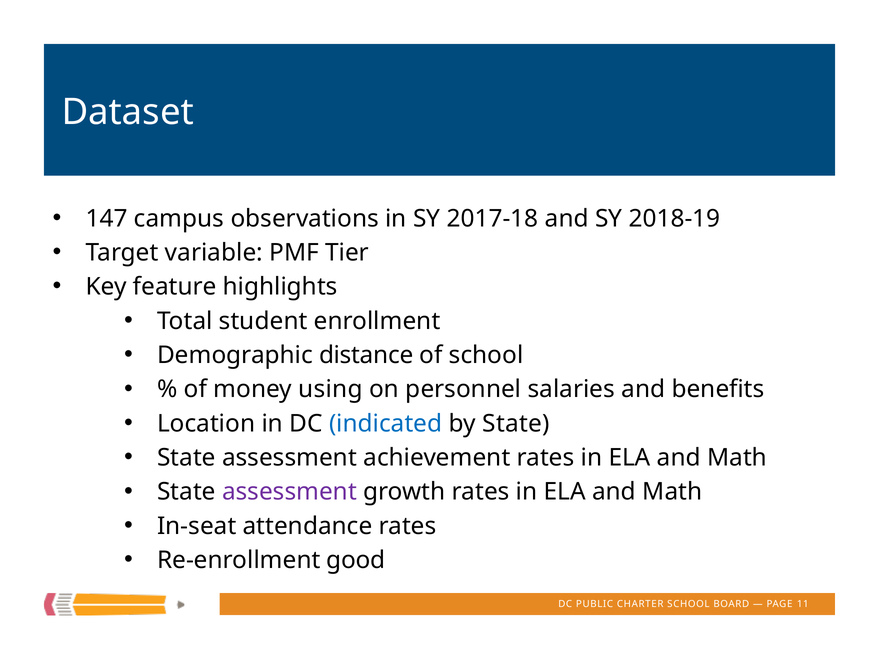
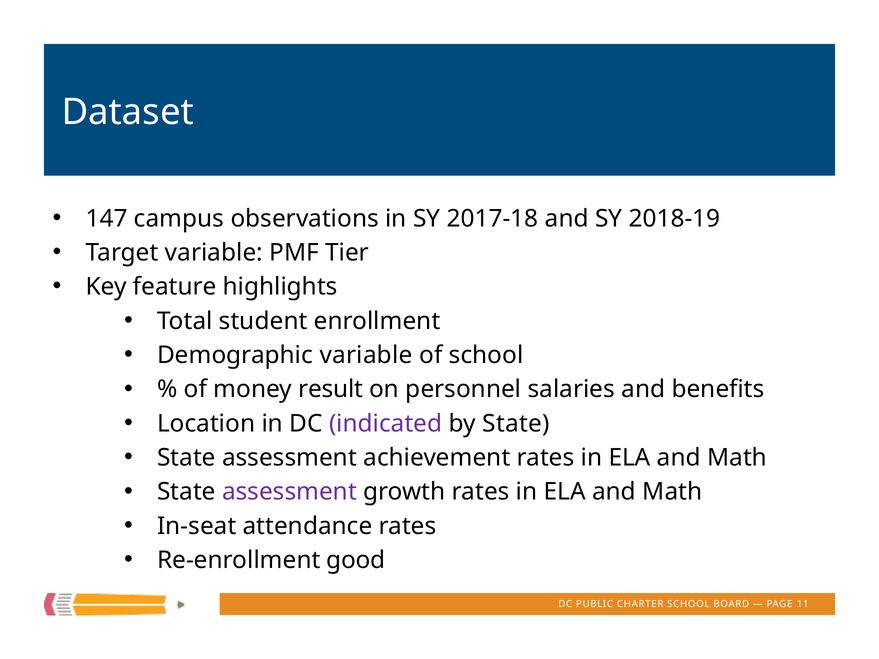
Demographic distance: distance -> variable (366, 355)
using: using -> result (331, 389)
indicated colour: blue -> purple (386, 424)
